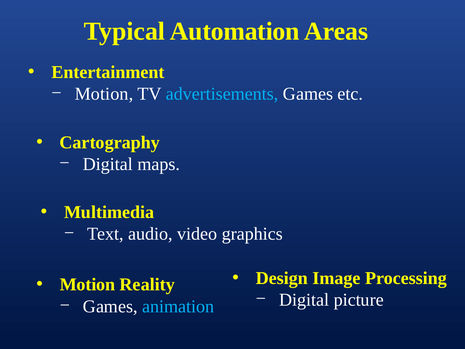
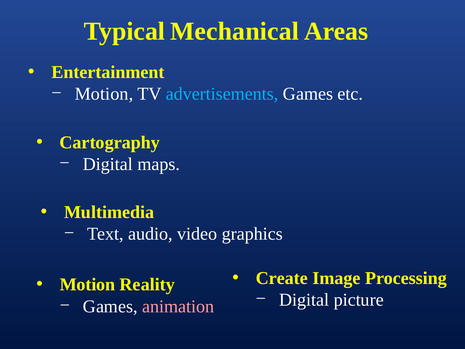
Automation: Automation -> Mechanical (235, 31)
Design: Design -> Create (282, 278)
animation colour: light blue -> pink (178, 306)
